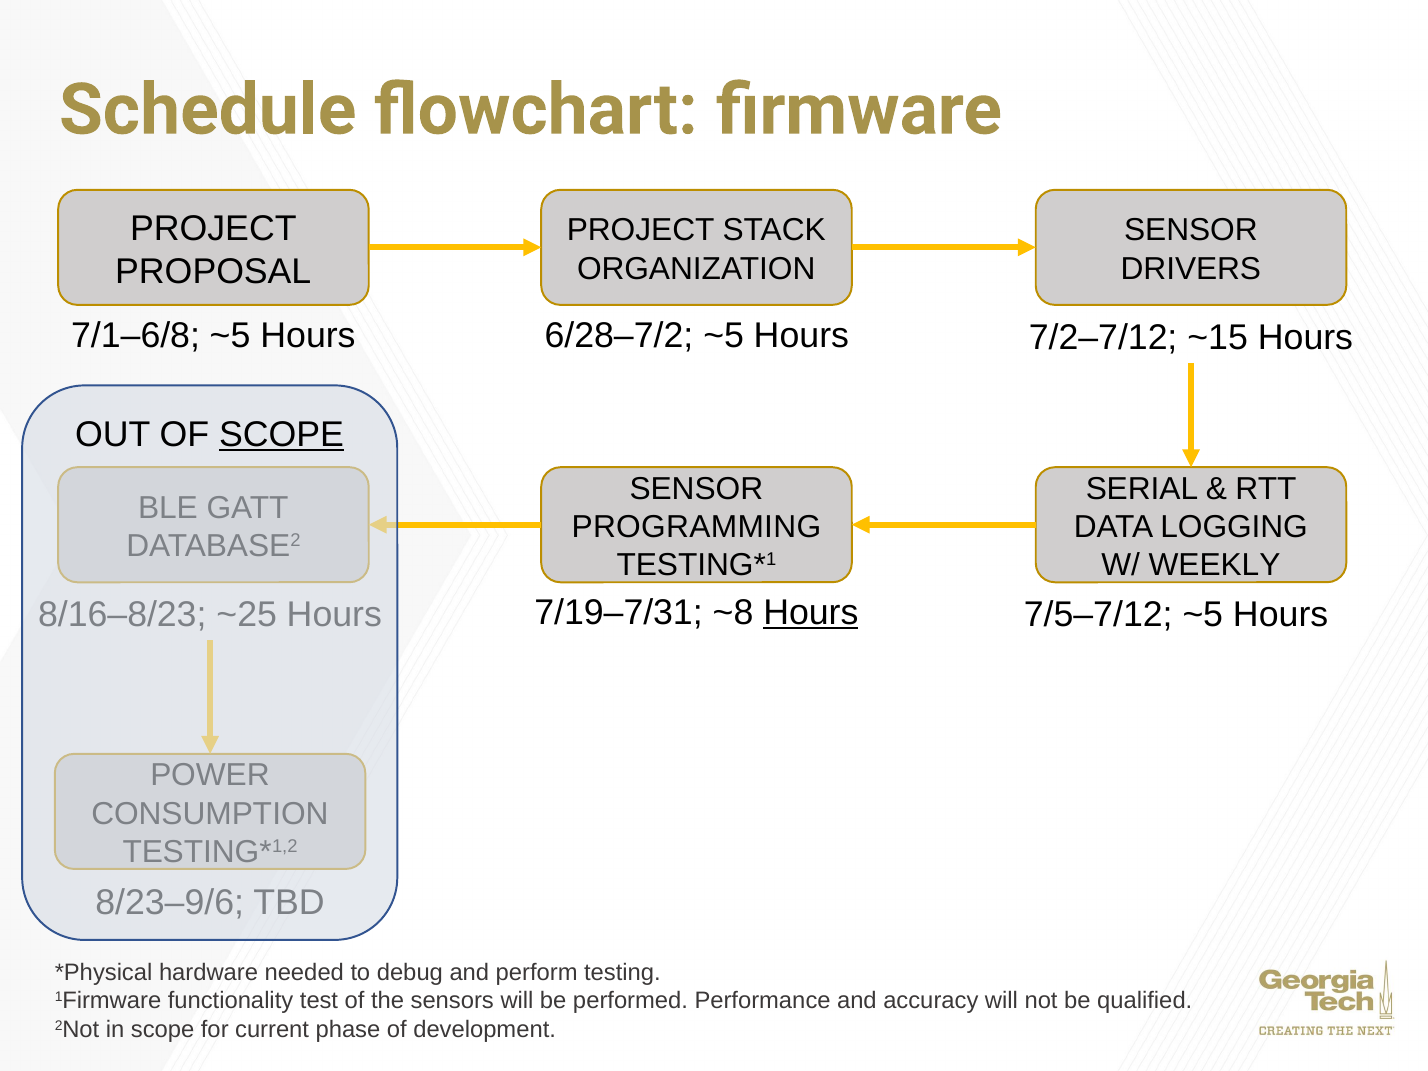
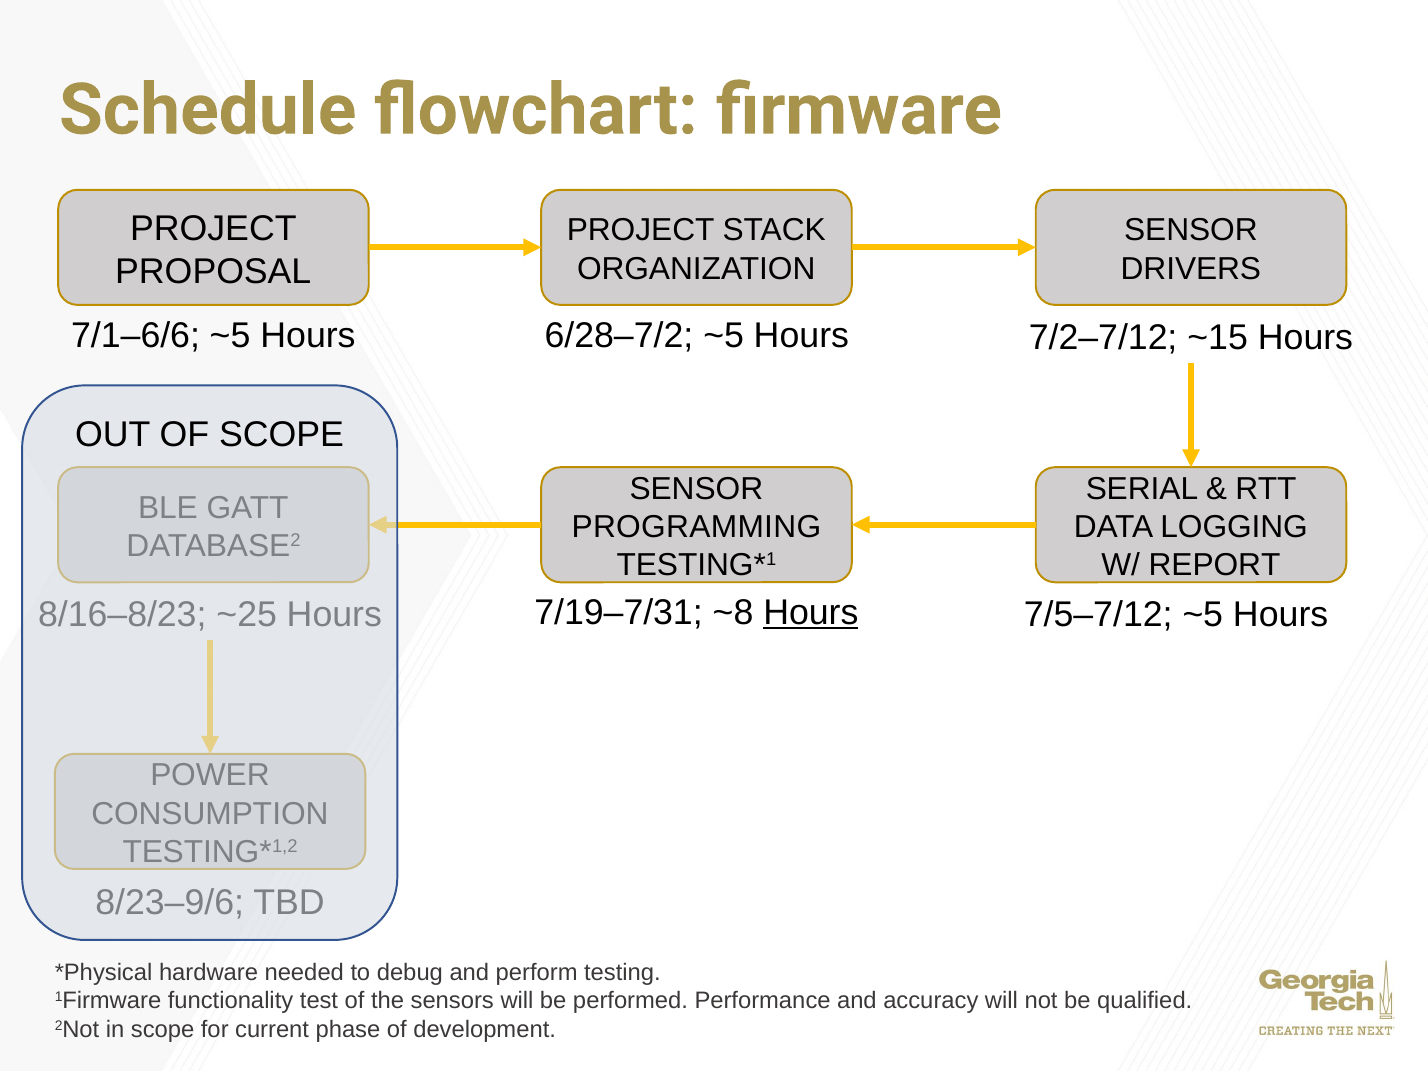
7/1–6/8: 7/1–6/8 -> 7/1–6/6 (136, 336)
SCOPE underline: present -> none (281, 435)
WEEKLY: WEEKLY -> REPORT (1214, 565)
